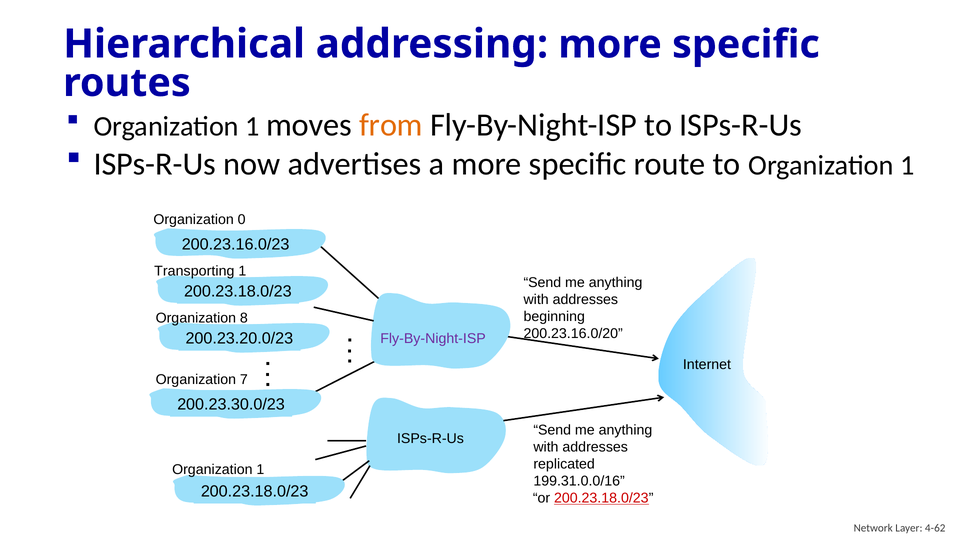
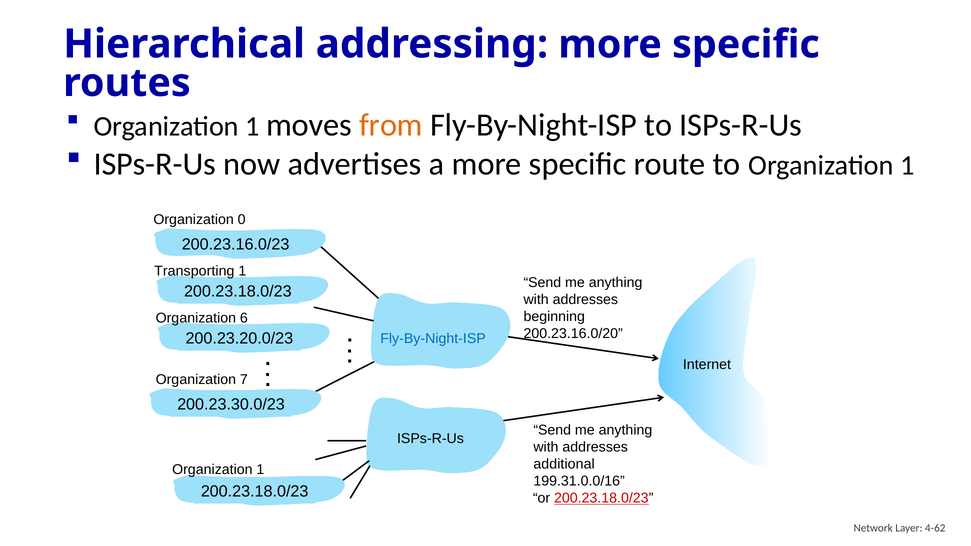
8: 8 -> 6 (244, 318)
Fly-By-Night-ISP colour: purple -> blue (433, 339)
replicated: replicated -> additional (564, 464)
